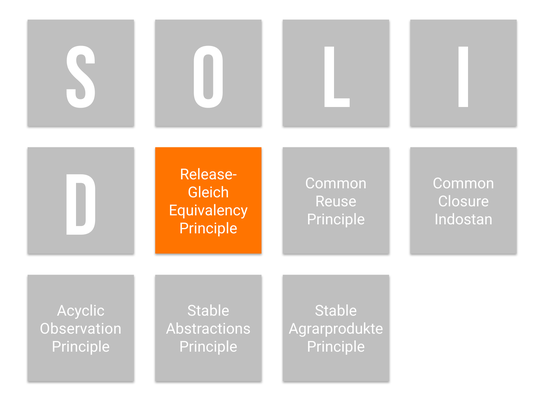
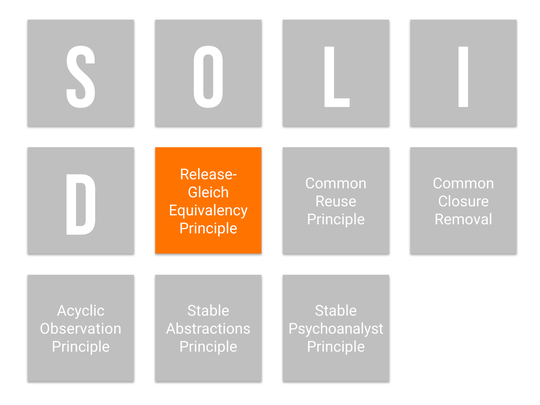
Indostan: Indostan -> Removal (463, 219)
Agrarprodukte: Agrarprodukte -> Psychoanalyst (336, 329)
